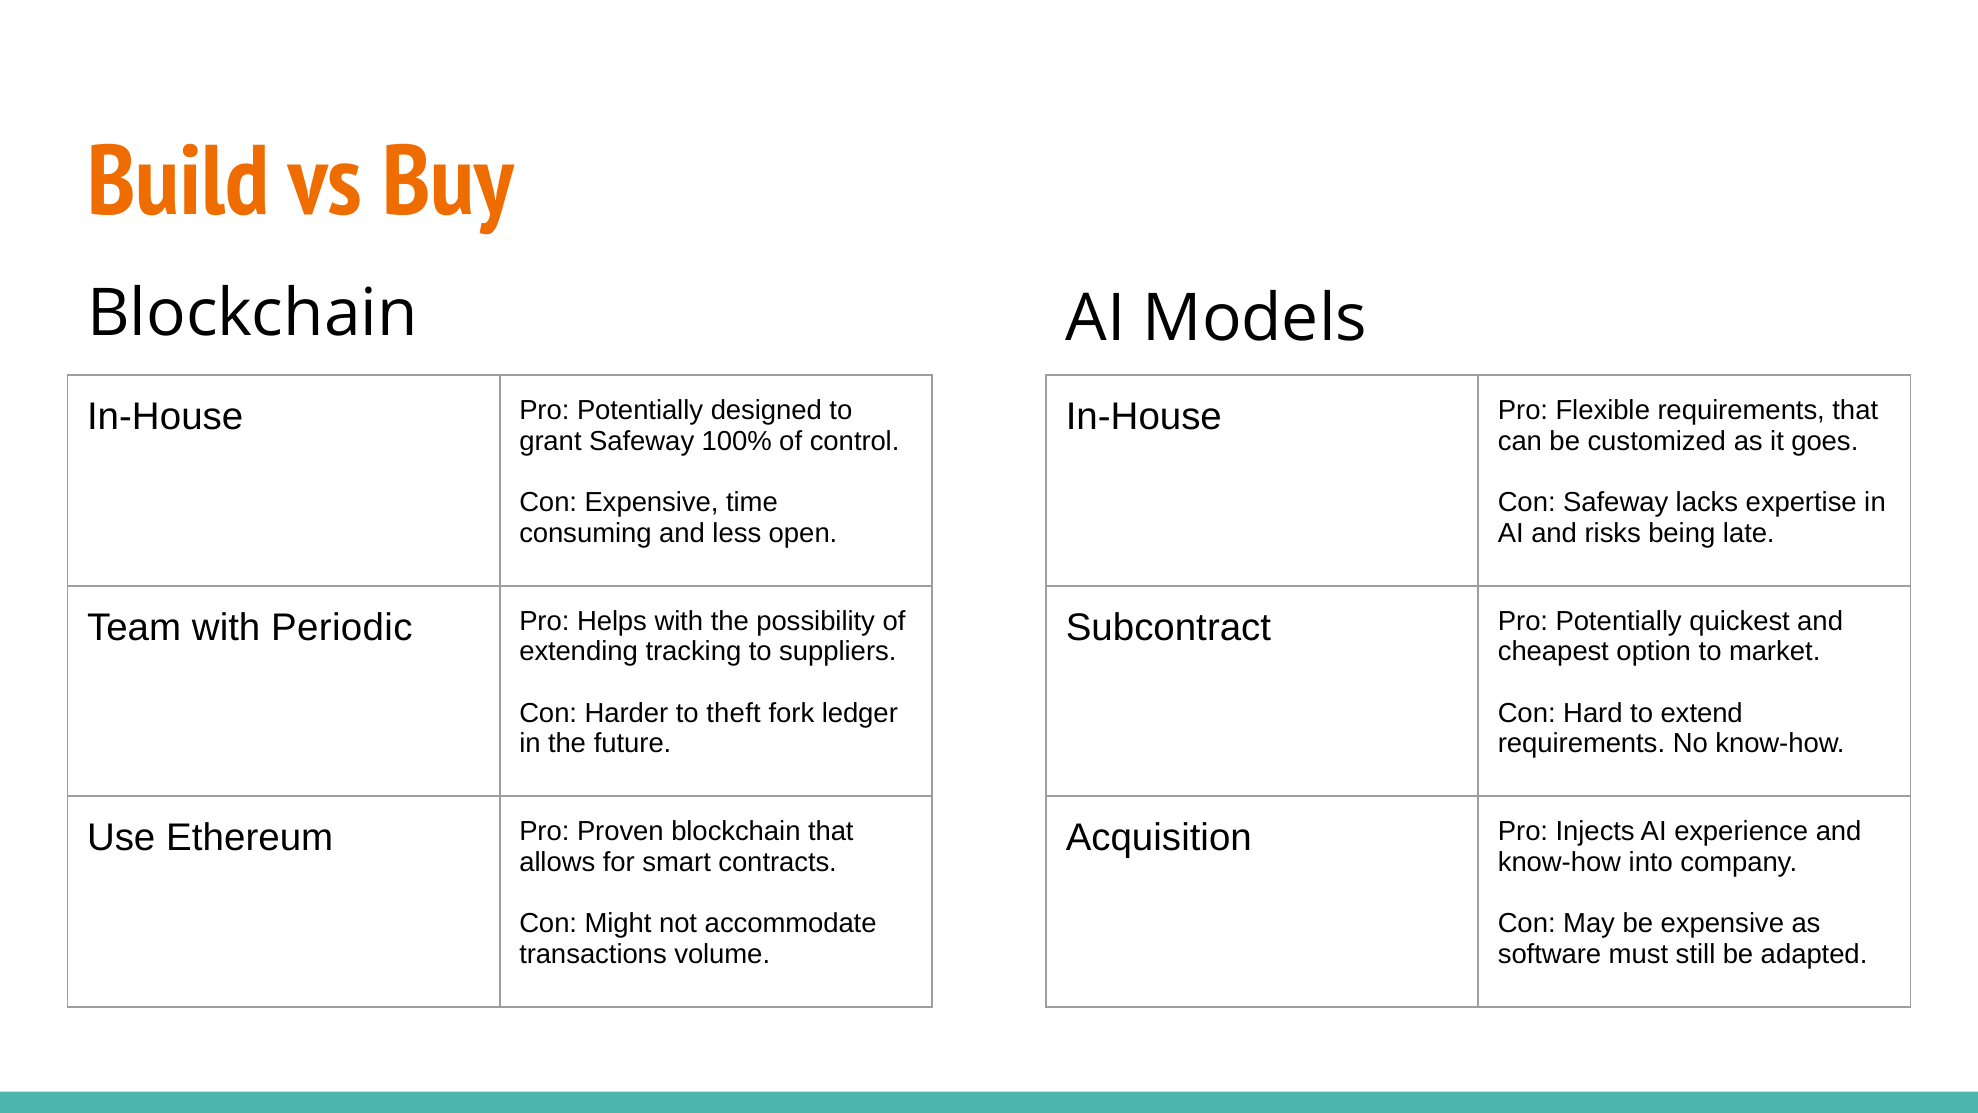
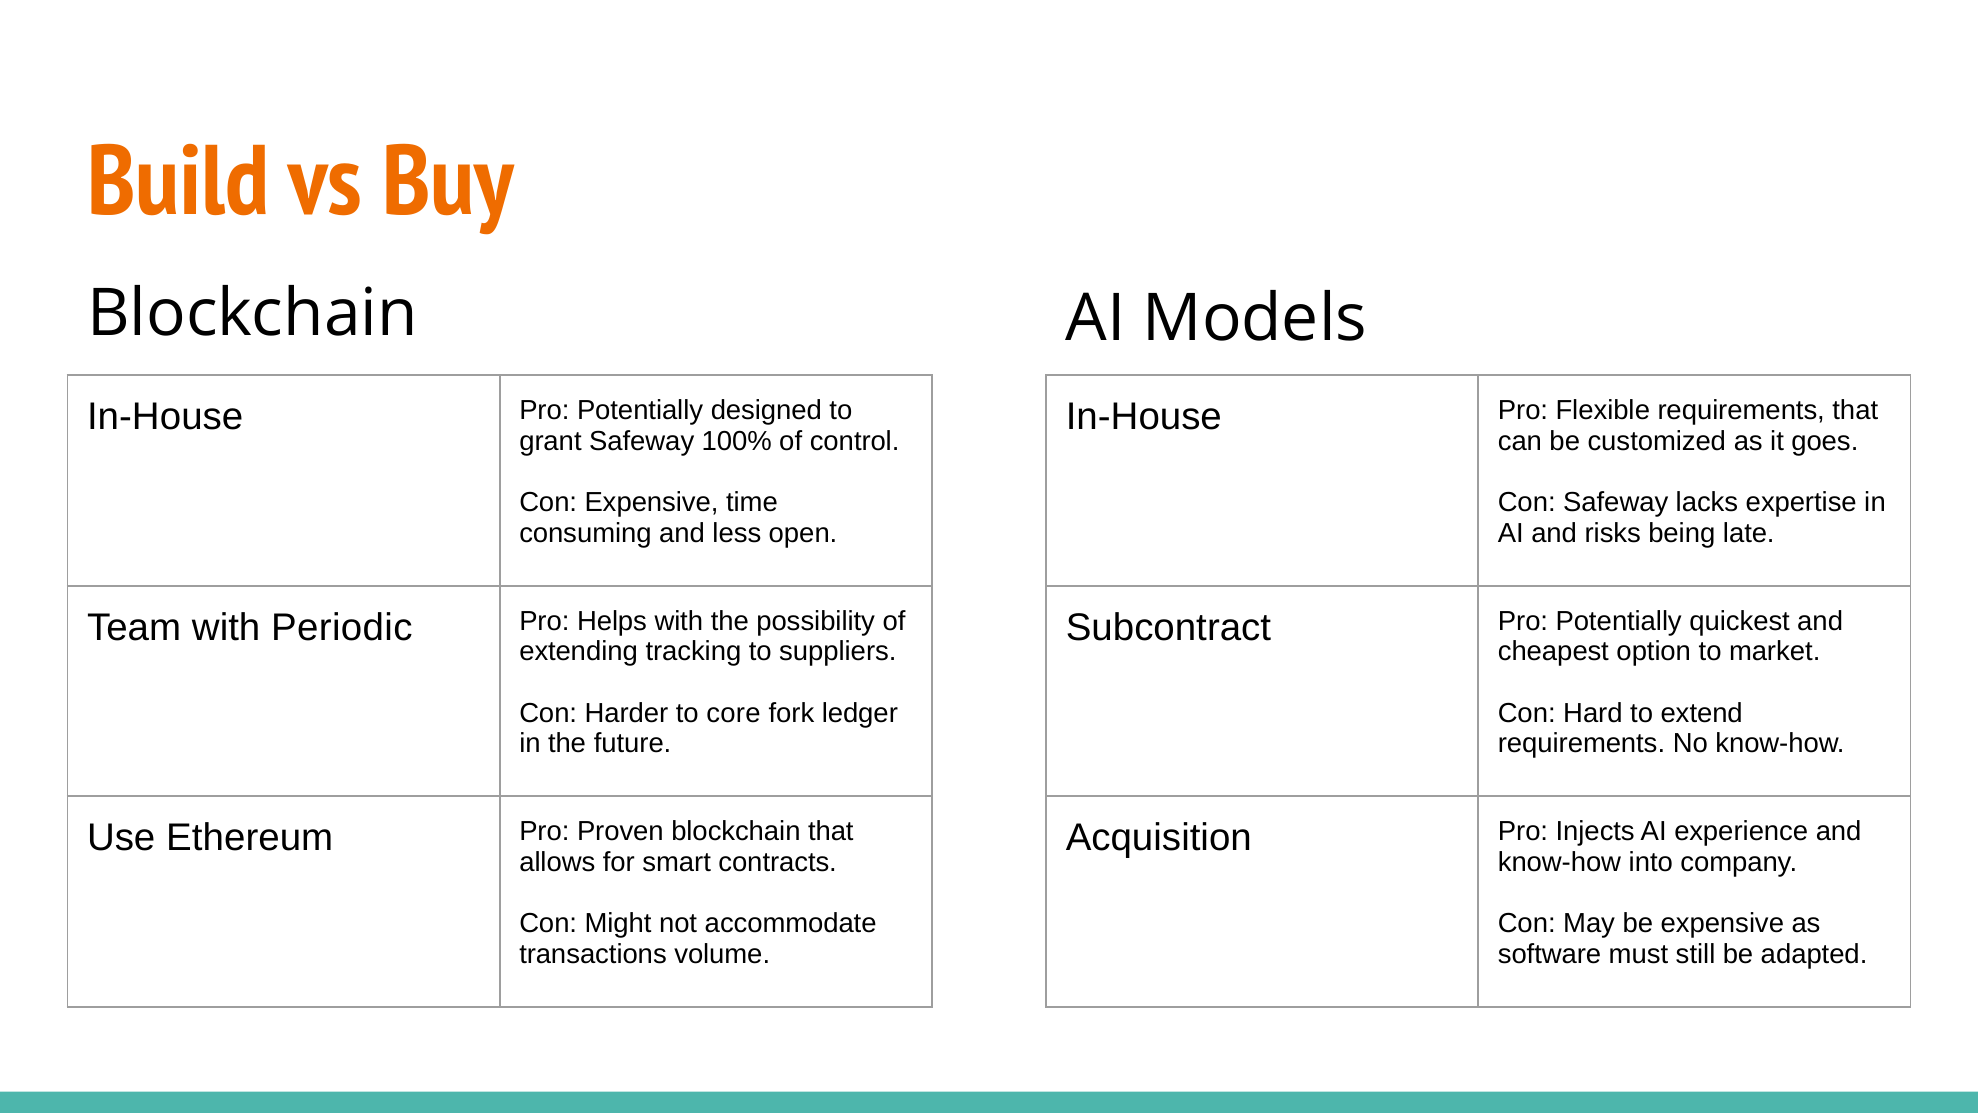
theft: theft -> core (734, 713)
